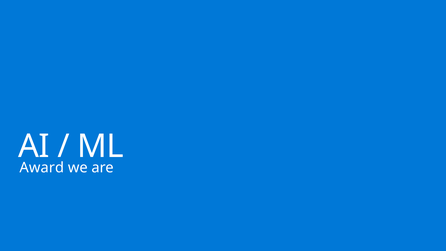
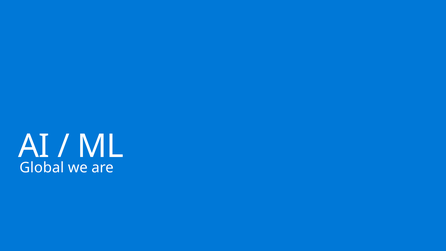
Award: Award -> Global (42, 168)
